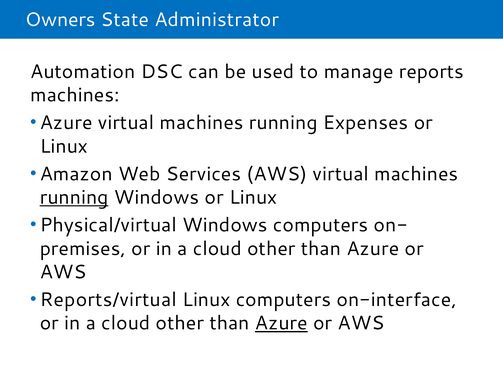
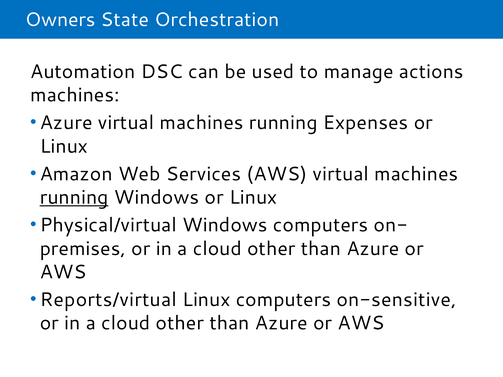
Administrator: Administrator -> Orchestration (217, 20)
reports: reports -> actions (431, 72)
on-interface: on-interface -> on-sensitive (397, 300)
Azure underline: present -> none (281, 323)
